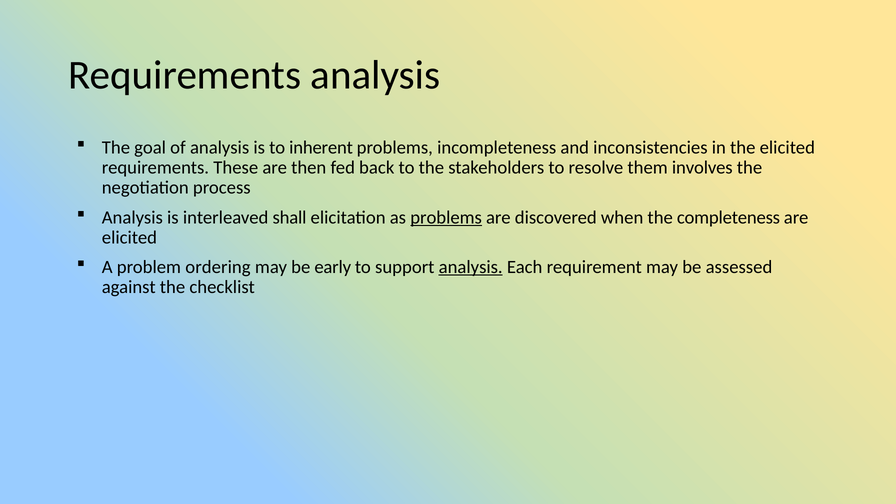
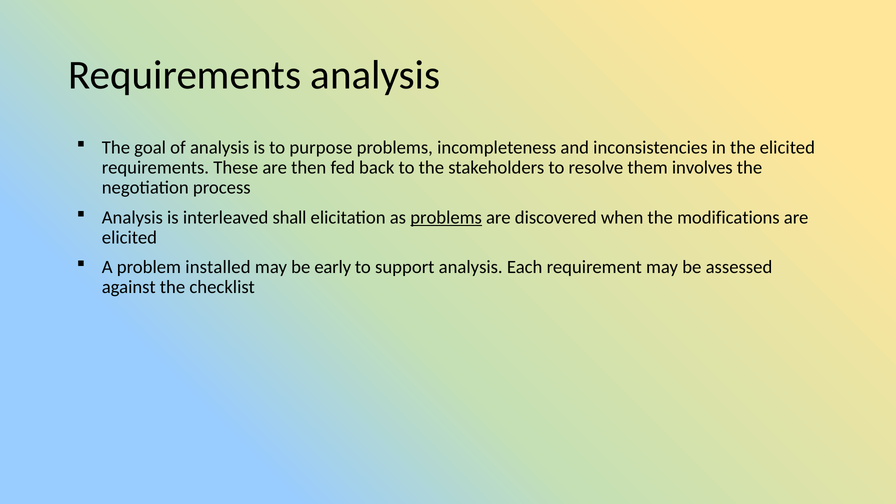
inherent: inherent -> purpose (321, 147)
completeness: completeness -> modifications (728, 217)
ordering: ordering -> installed (218, 267)
analysis underline: present -> none (471, 267)
